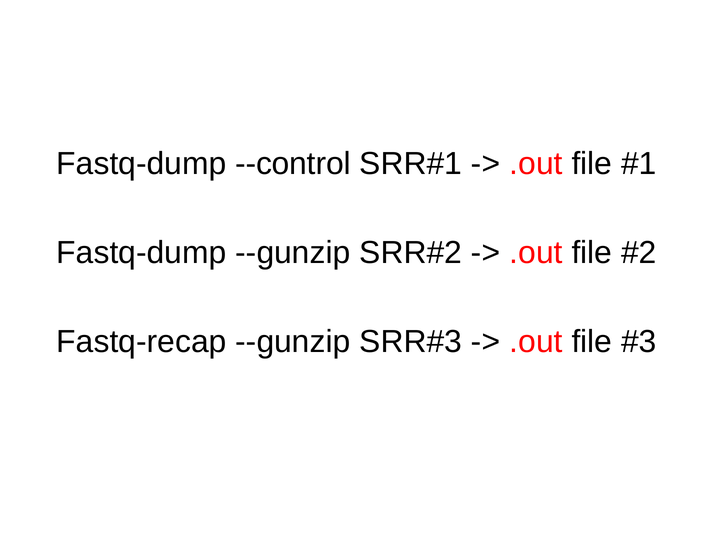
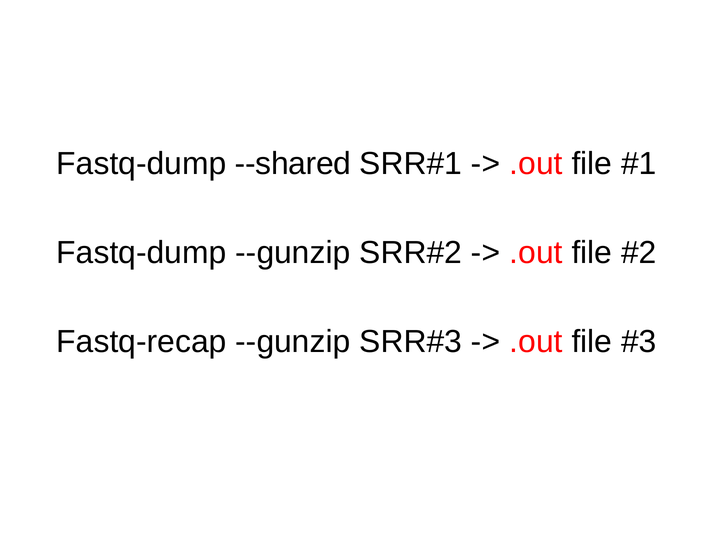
--control: --control -> --shared (293, 164)
